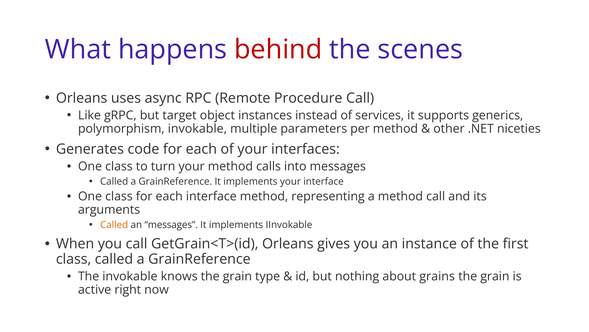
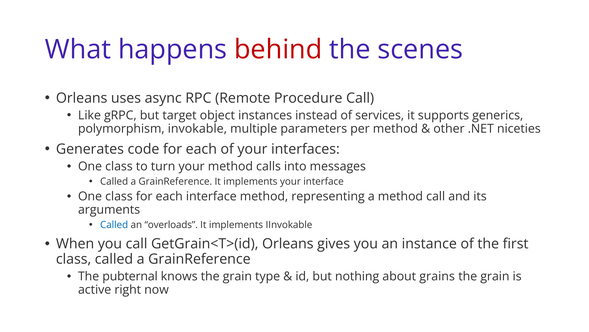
Called colour: orange -> blue (114, 224)
an messages: messages -> overloads (171, 224)
The invokable: invokable -> pubternal (130, 276)
